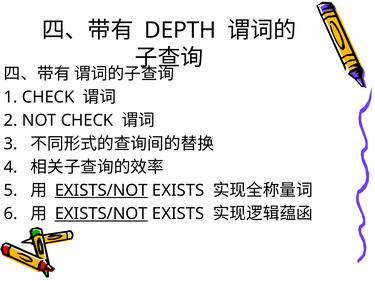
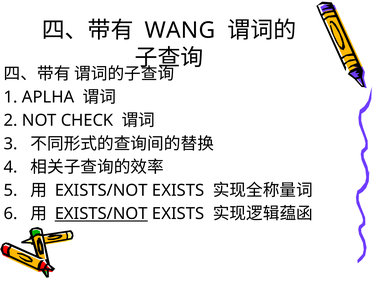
DEPTH: DEPTH -> WANG (180, 30)
1 CHECK: CHECK -> APLHA (48, 97)
EXISTS/NOT underline: present -> none (101, 191)
